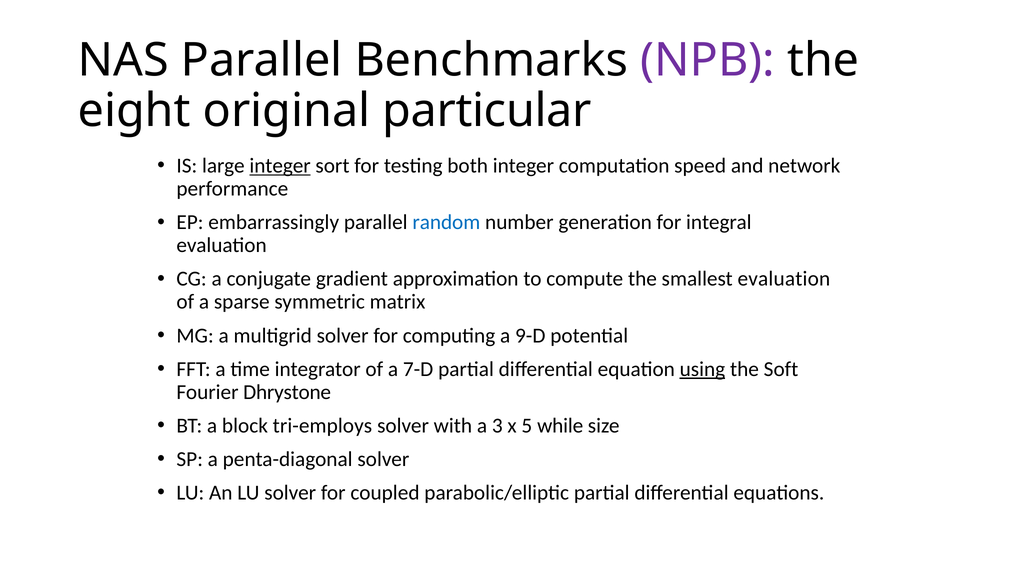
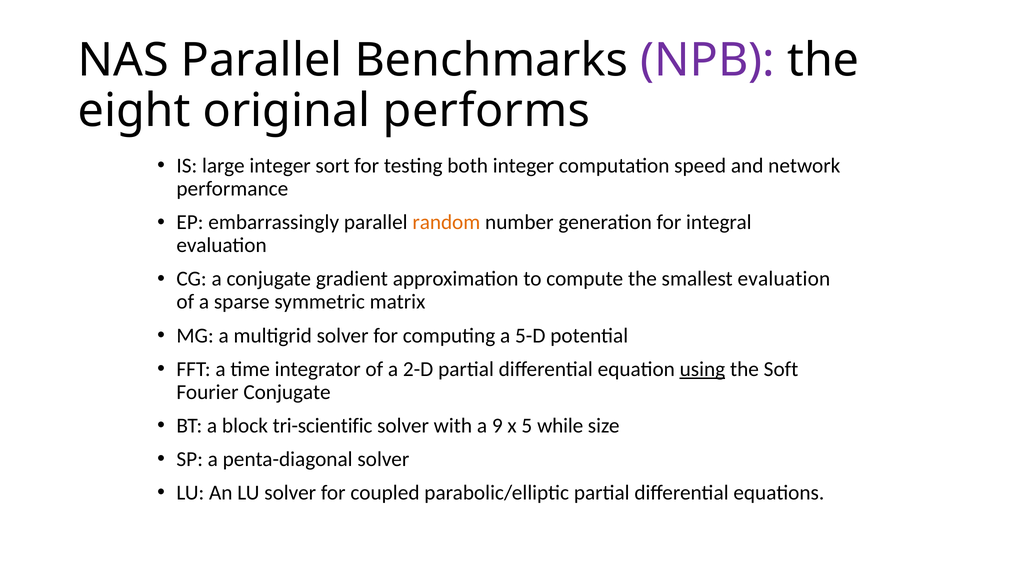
particular: particular -> performs (487, 111)
integer underline: present -> none (280, 166)
random colour: blue -> orange (446, 222)
9-D: 9-D -> 5-D (530, 335)
7-D: 7-D -> 2-D (418, 369)
Fourier Dhrystone: Dhrystone -> Conjugate (287, 392)
tri-employs: tri-employs -> tri-scientific (323, 425)
3: 3 -> 9 (497, 425)
